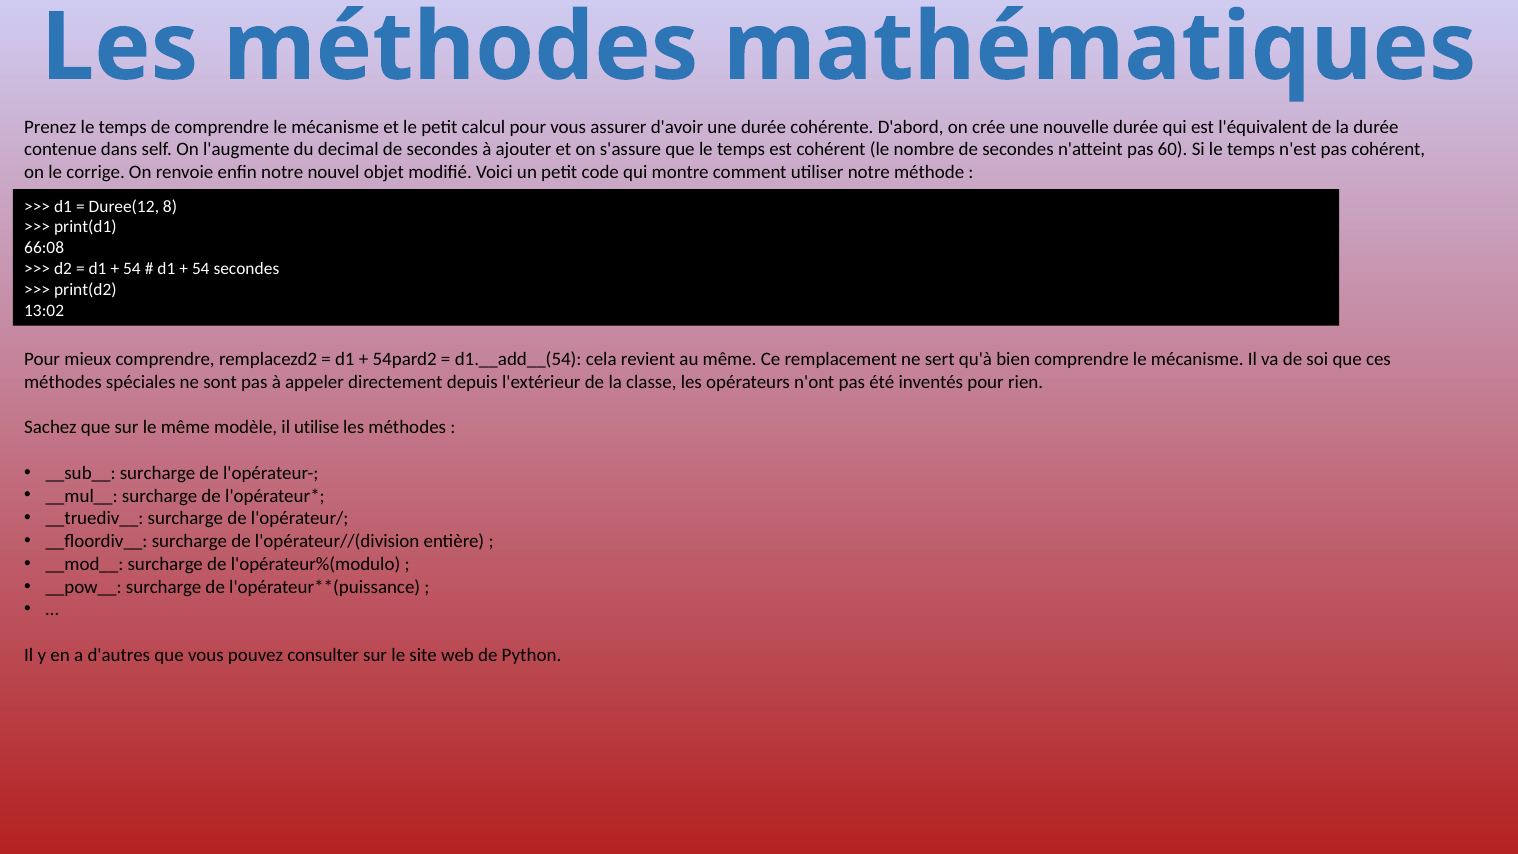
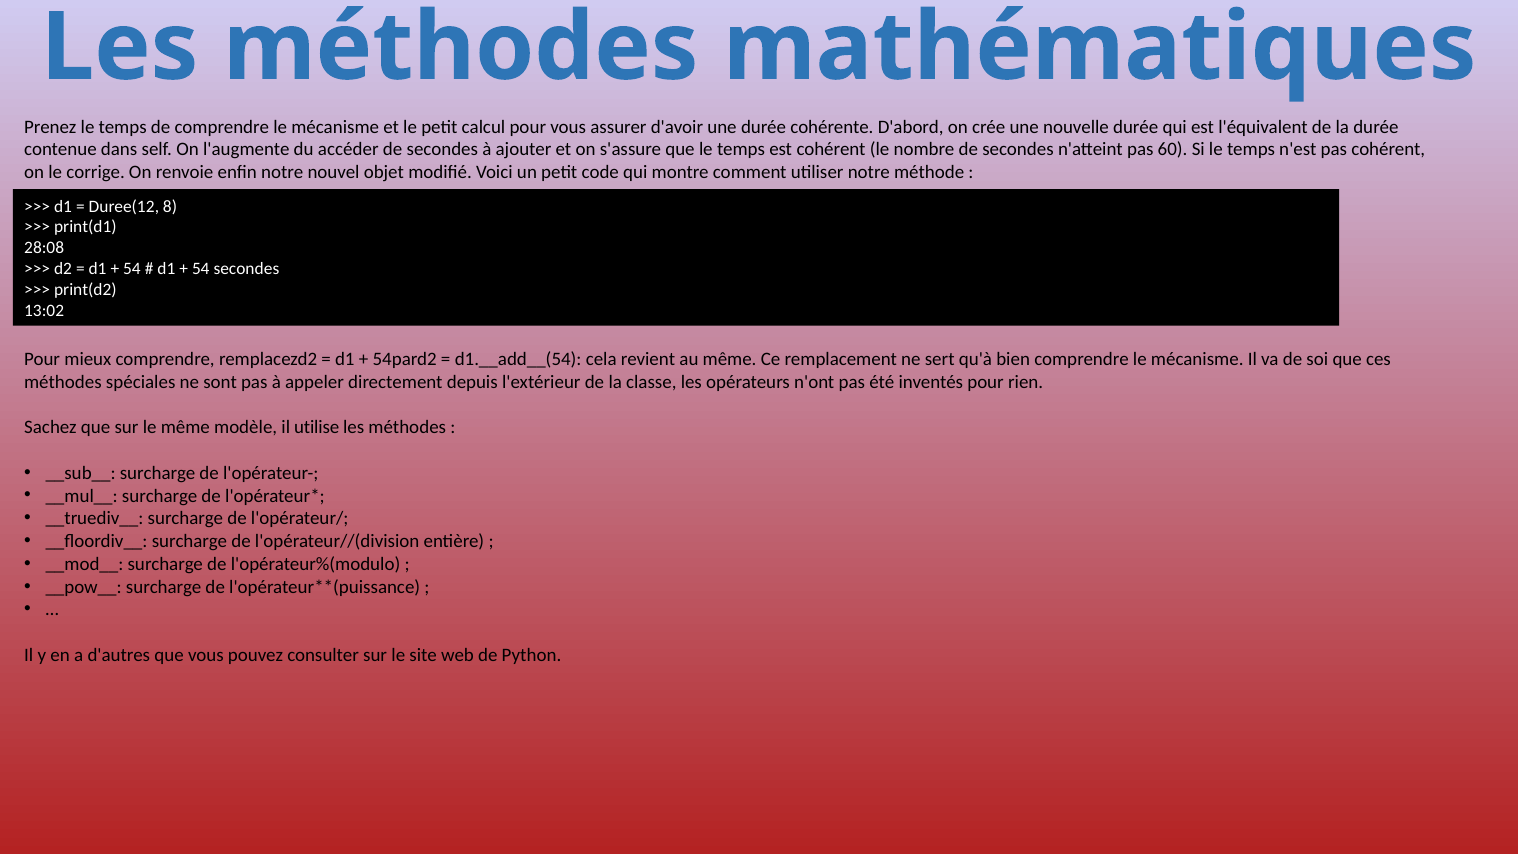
decimal: decimal -> accéder (348, 150)
66:08: 66:08 -> 28:08 (44, 248)
